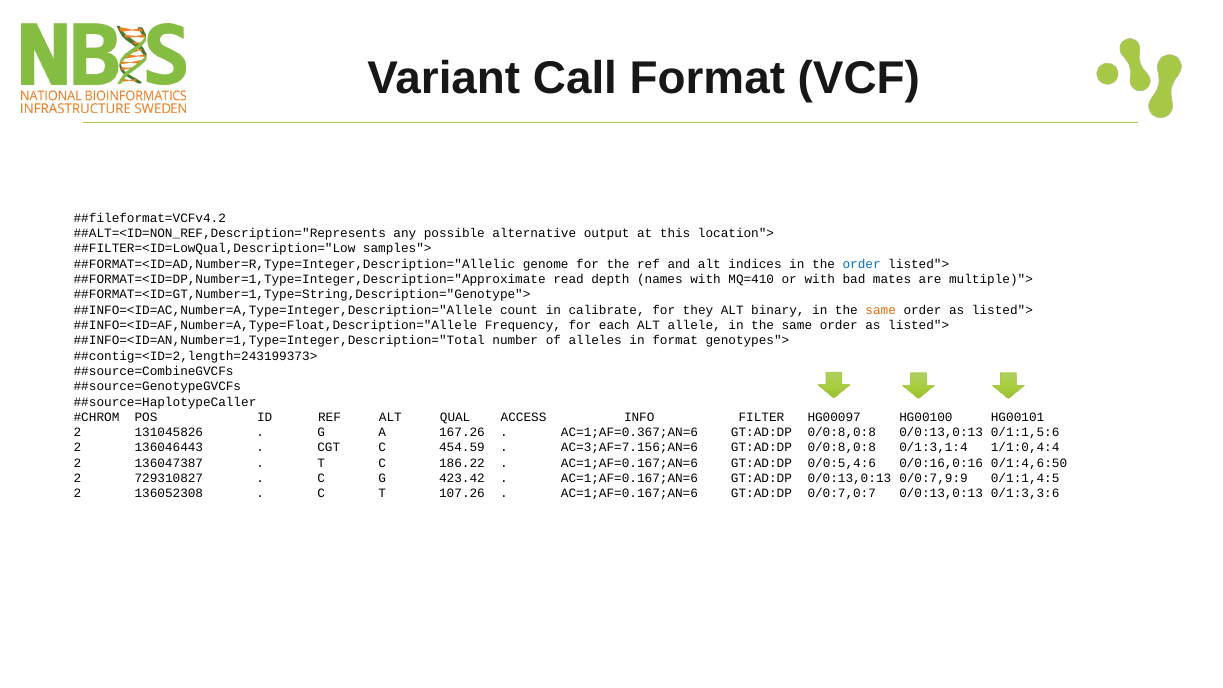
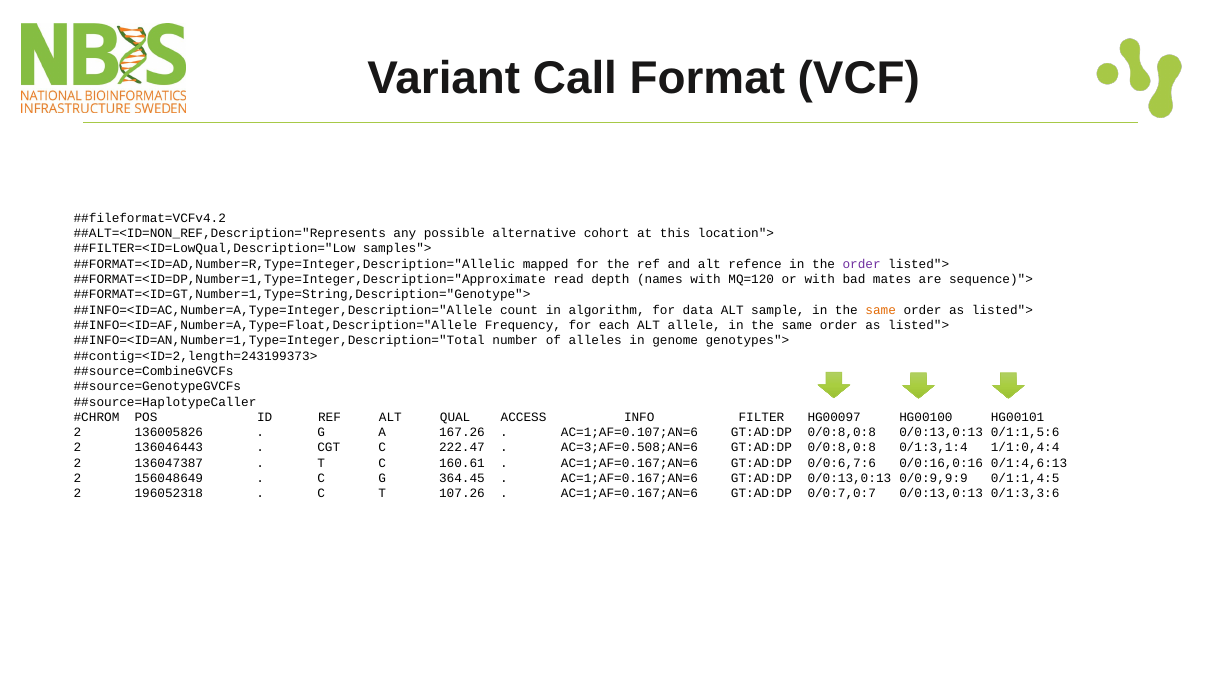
output: output -> cohort (607, 233)
genome: genome -> mapped (546, 264)
indices: indices -> refence (755, 264)
order colour: blue -> purple (862, 264)
MQ=410: MQ=410 -> MQ=120 (751, 279)
multiple)">: multiple)"> -> sequence)"> (991, 279)
calibrate: calibrate -> algorithm (607, 310)
they: they -> data (698, 310)
binary: binary -> sample (778, 310)
in format: format -> genome (675, 341)
131045826: 131045826 -> 136005826 (169, 432)
AC=1;AF=0.367;AN=6: AC=1;AF=0.367;AN=6 -> AC=1;AF=0.107;AN=6 (629, 432)
454.59: 454.59 -> 222.47 (462, 448)
AC=3;AF=7.156;AN=6: AC=3;AF=7.156;AN=6 -> AC=3;AF=0.508;AN=6 (629, 448)
186.22: 186.22 -> 160.61 (462, 463)
0/0:5,4:6: 0/0:5,4:6 -> 0/0:6,7:6 (842, 463)
0/1:4,6:50: 0/1:4,6:50 -> 0/1:4,6:13 (1029, 463)
729310827: 729310827 -> 156048649 (169, 478)
423.42: 423.42 -> 364.45 (462, 478)
0/0:7,9:9: 0/0:7,9:9 -> 0/0:9,9:9 (934, 478)
136052308: 136052308 -> 196052318 (169, 494)
